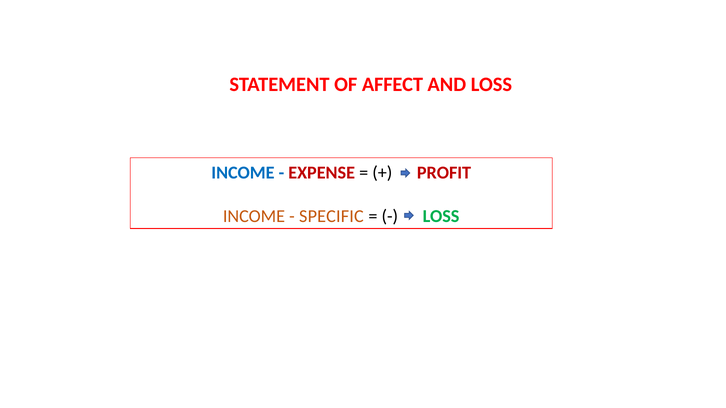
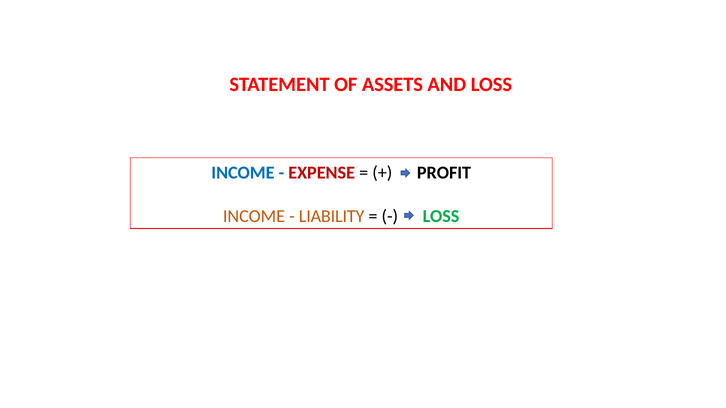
AFFECT: AFFECT -> ASSETS (392, 84)
PROFIT colour: red -> black (444, 173)
SPECIFIC: SPECIFIC -> LIABILITY (332, 216)
